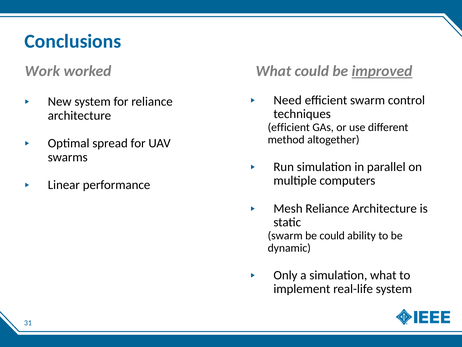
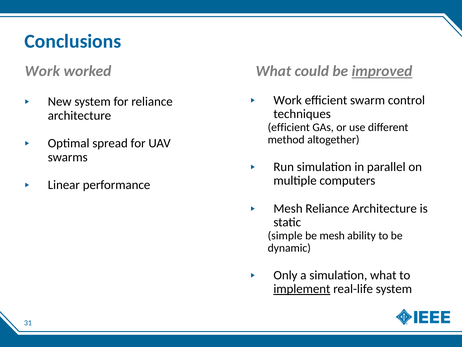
Need: Need -> Work (288, 100)
swarm: swarm -> simple (285, 235)
be could: could -> mesh (332, 235)
implement underline: none -> present (302, 289)
